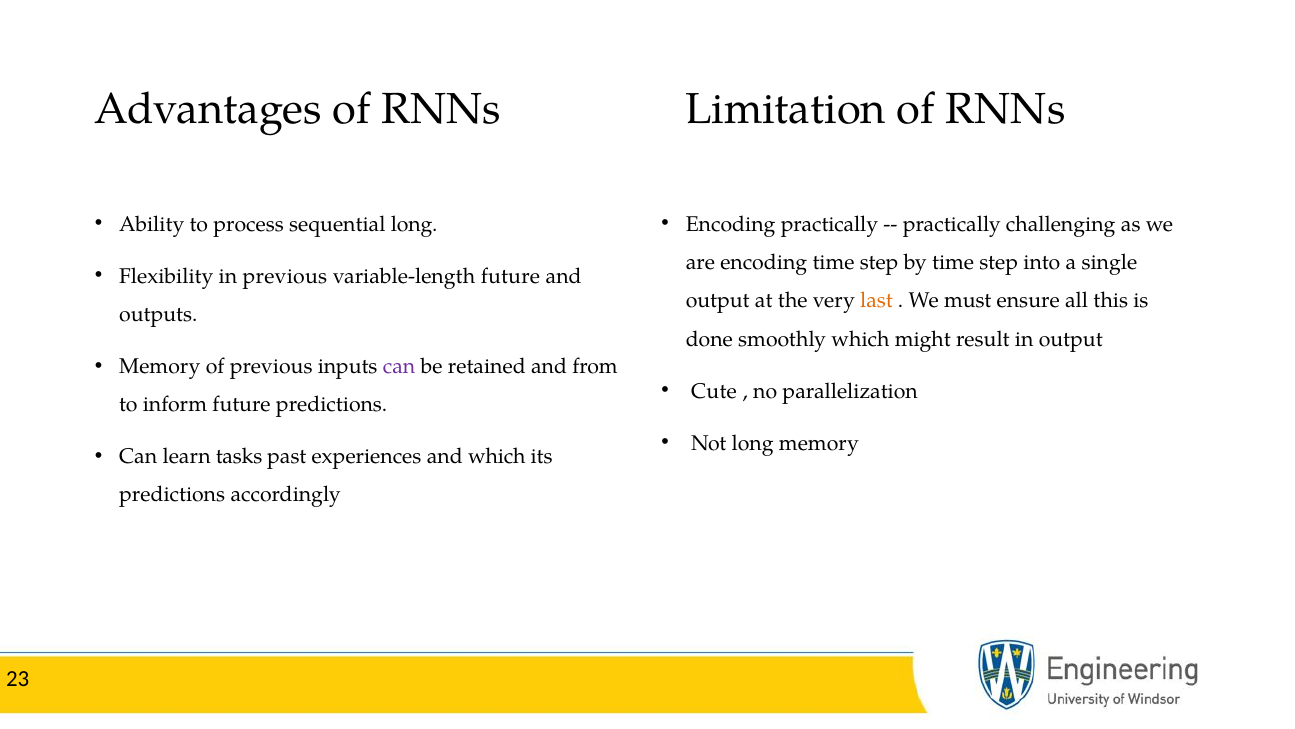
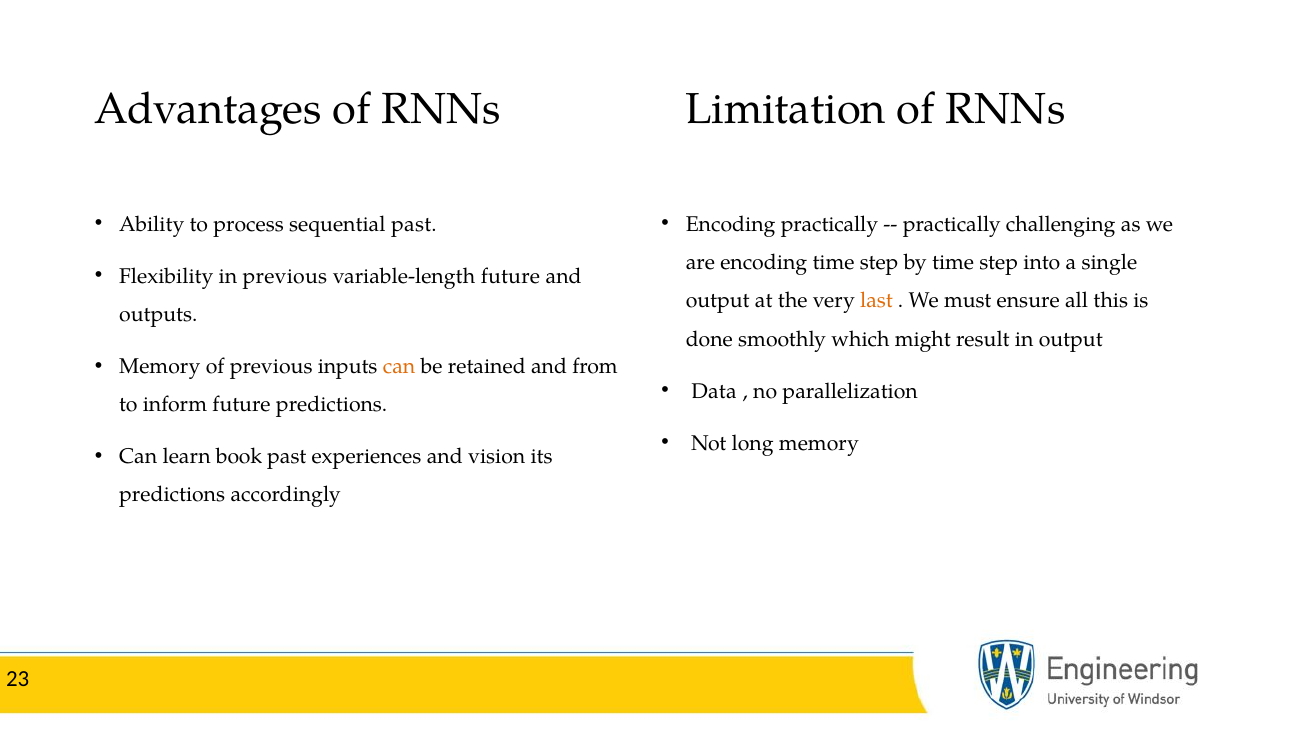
sequential long: long -> past (414, 224)
can colour: purple -> orange (399, 366)
Cute: Cute -> Data (714, 391)
tasks: tasks -> book (239, 456)
and which: which -> vision (497, 456)
